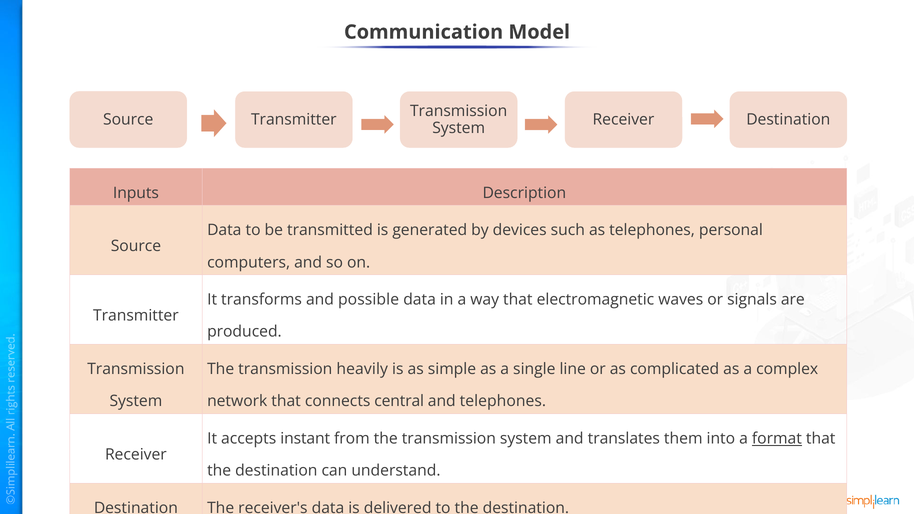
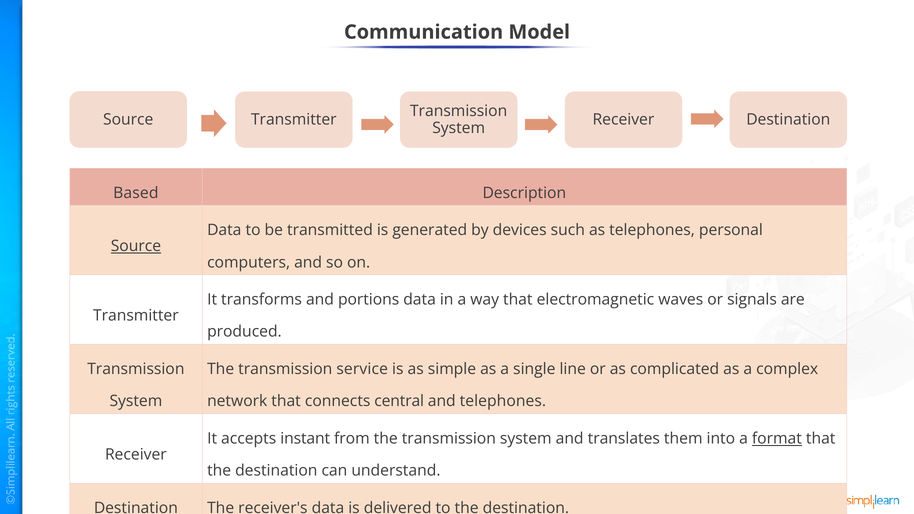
Inputs: Inputs -> Based (136, 193)
Source underline: none -> present (136, 246)
possible: possible -> portions (369, 300)
heavily: heavily -> service (362, 369)
